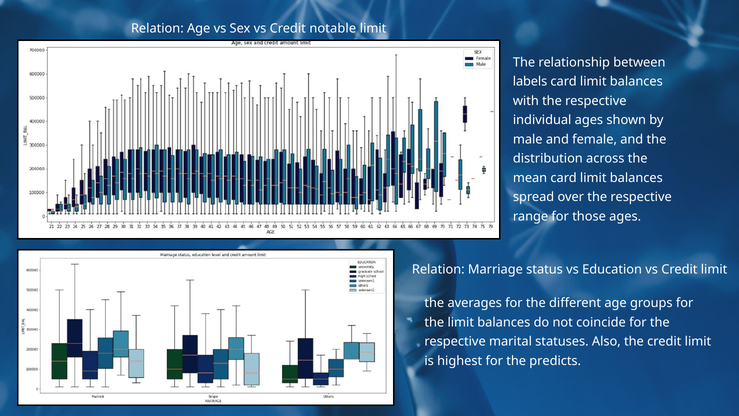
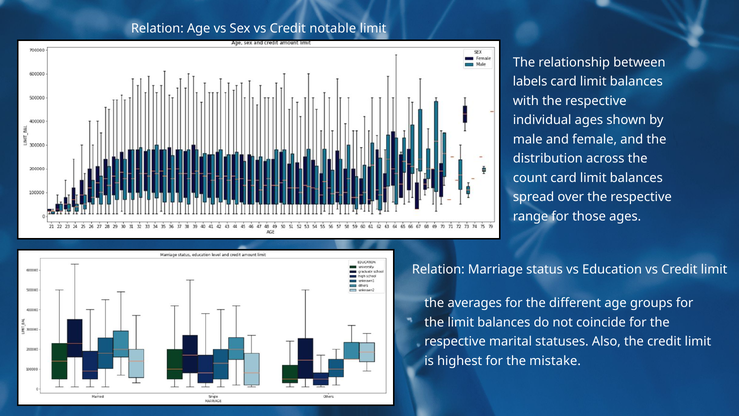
mean: mean -> count (530, 178)
predicts: predicts -> mistake (555, 361)
